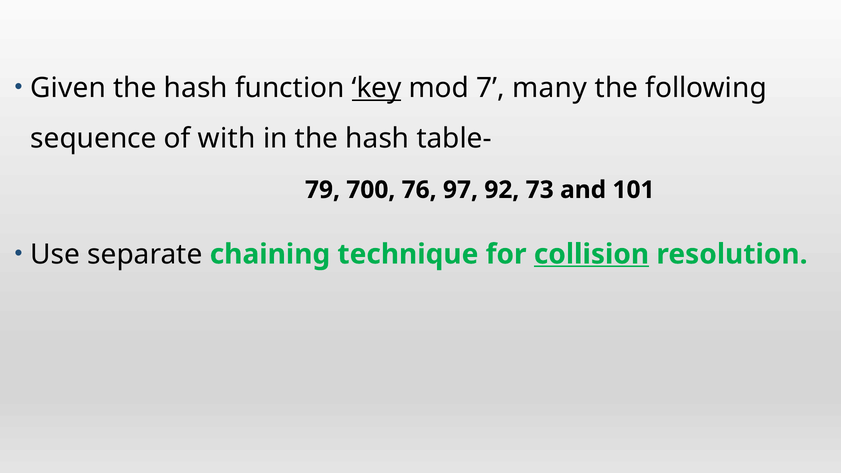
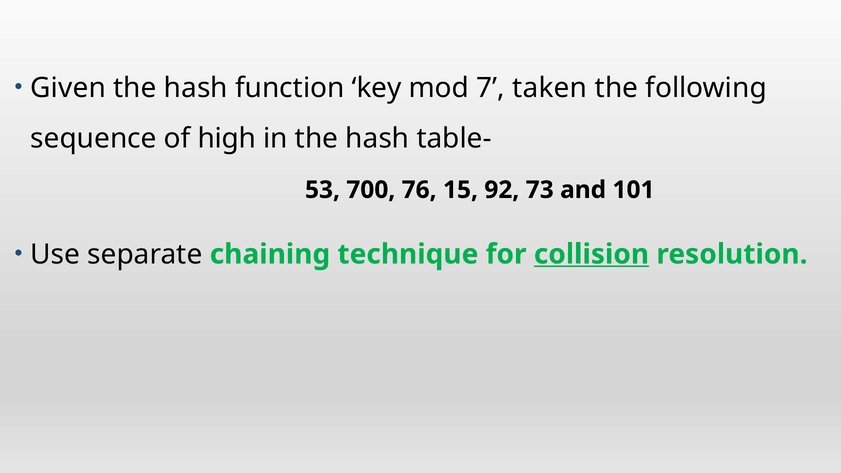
key underline: present -> none (377, 88)
many: many -> taken (550, 88)
with: with -> high (227, 139)
79: 79 -> 53 (322, 190)
97: 97 -> 15 (460, 190)
